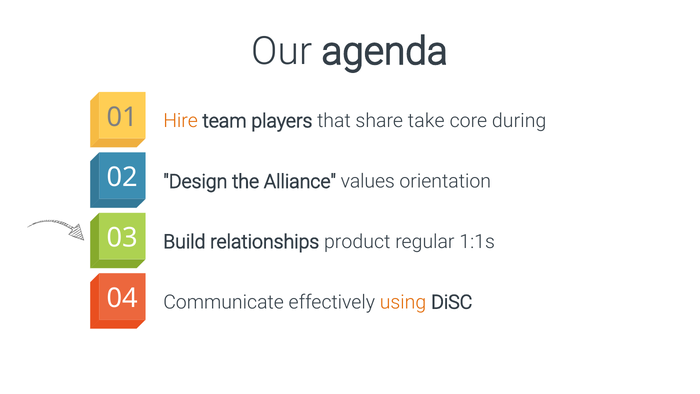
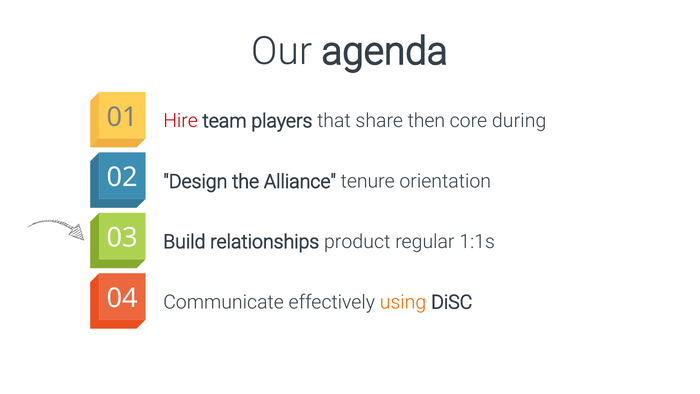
Hire colour: orange -> red (181, 121)
take: take -> then (426, 121)
values: values -> tenure (368, 181)
